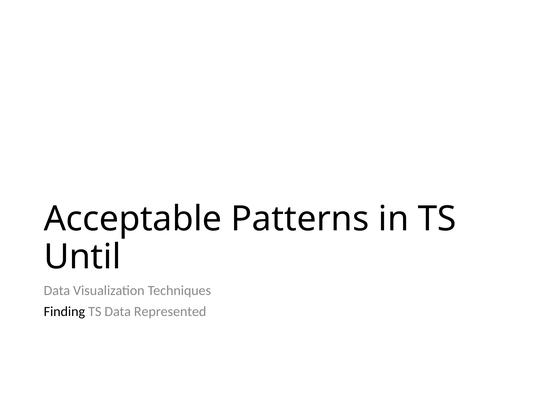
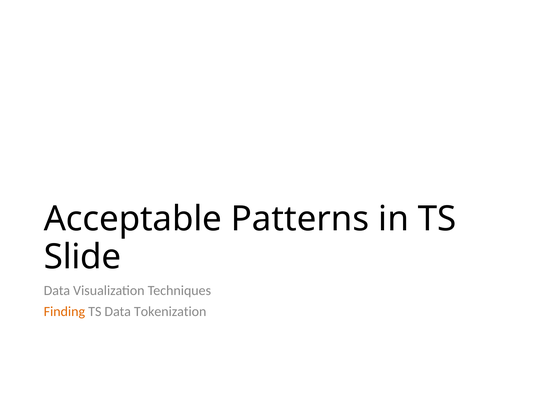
Until: Until -> Slide (82, 257)
Finding colour: black -> orange (64, 312)
Represented: Represented -> Tokenization (170, 312)
